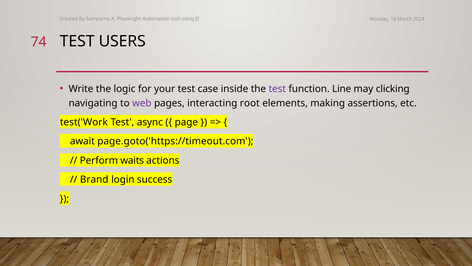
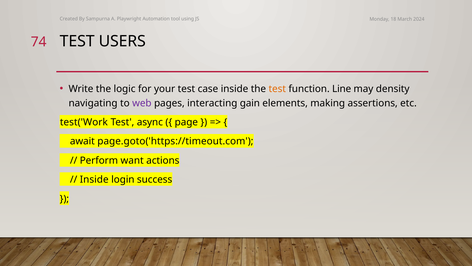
test colour: purple -> orange (277, 89)
clicking: clicking -> density (393, 89)
root: root -> gain (250, 103)
waits: waits -> want (132, 160)
Brand: Brand -> Inside (94, 179)
